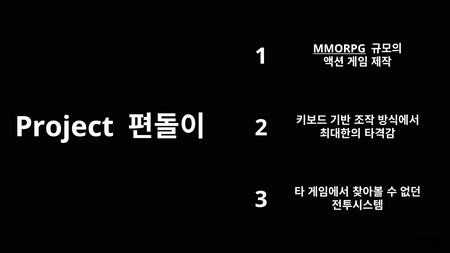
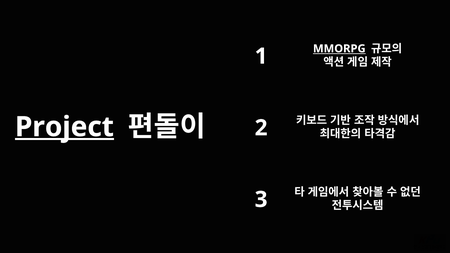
Project underline: none -> present (64, 127)
